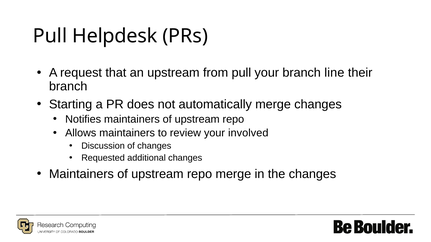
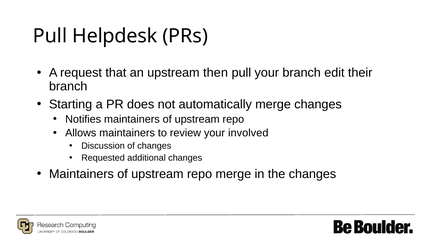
from: from -> then (216, 73)
line: line -> edit (334, 73)
